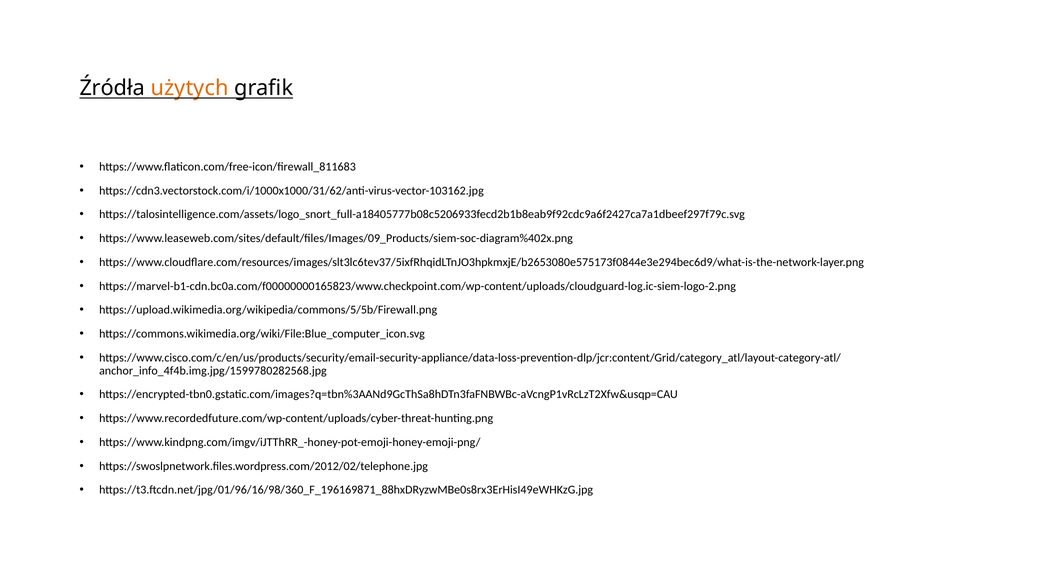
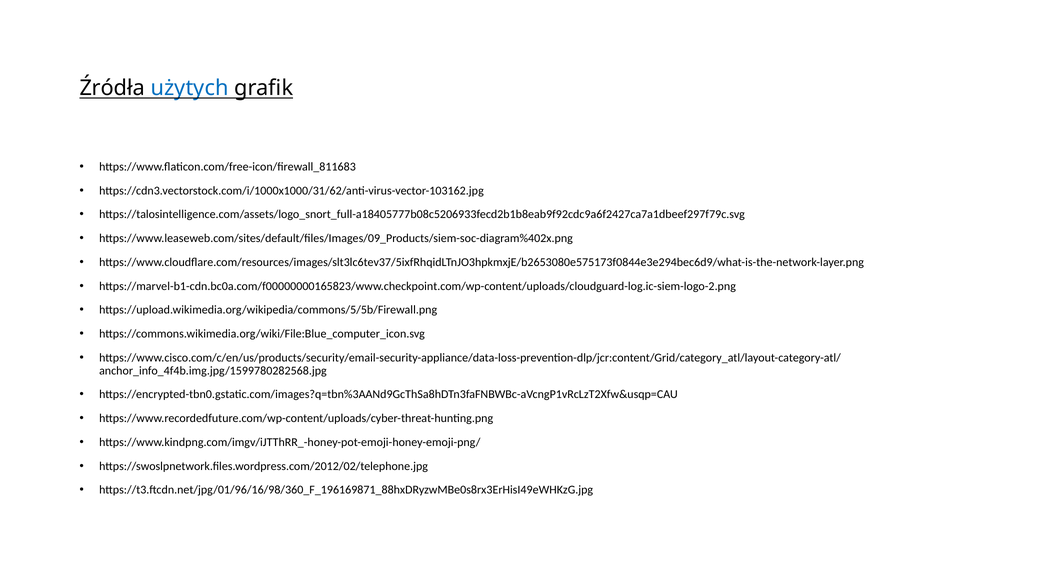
użytych colour: orange -> blue (190, 88)
